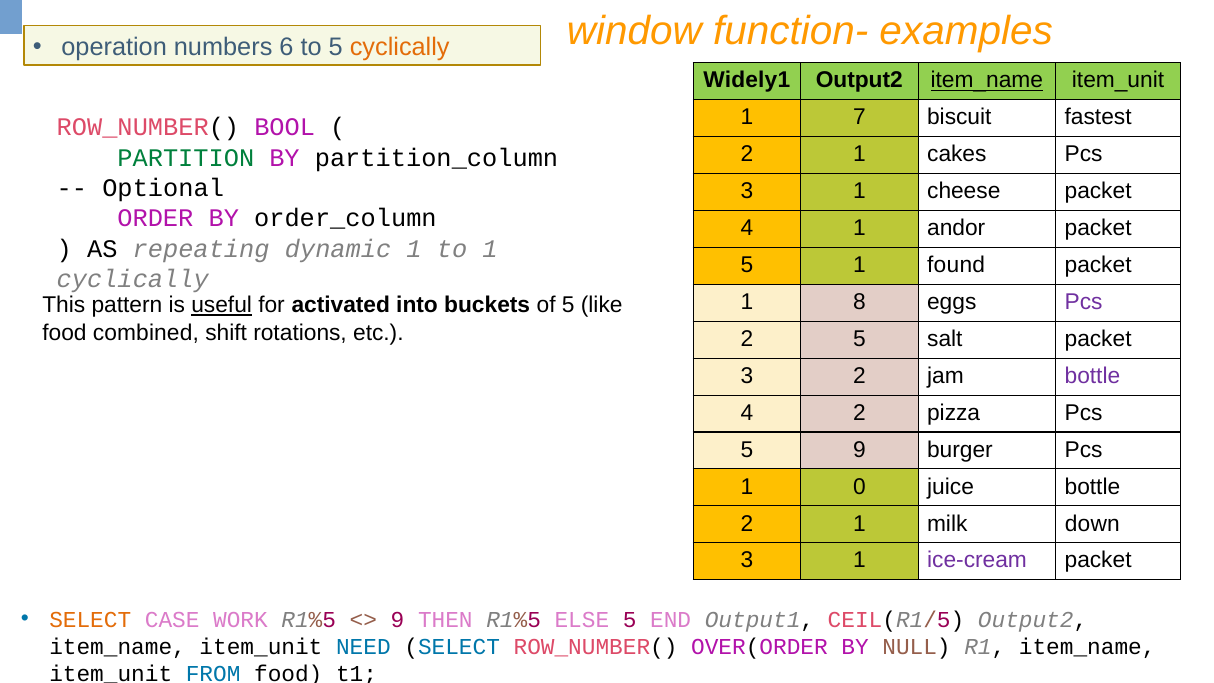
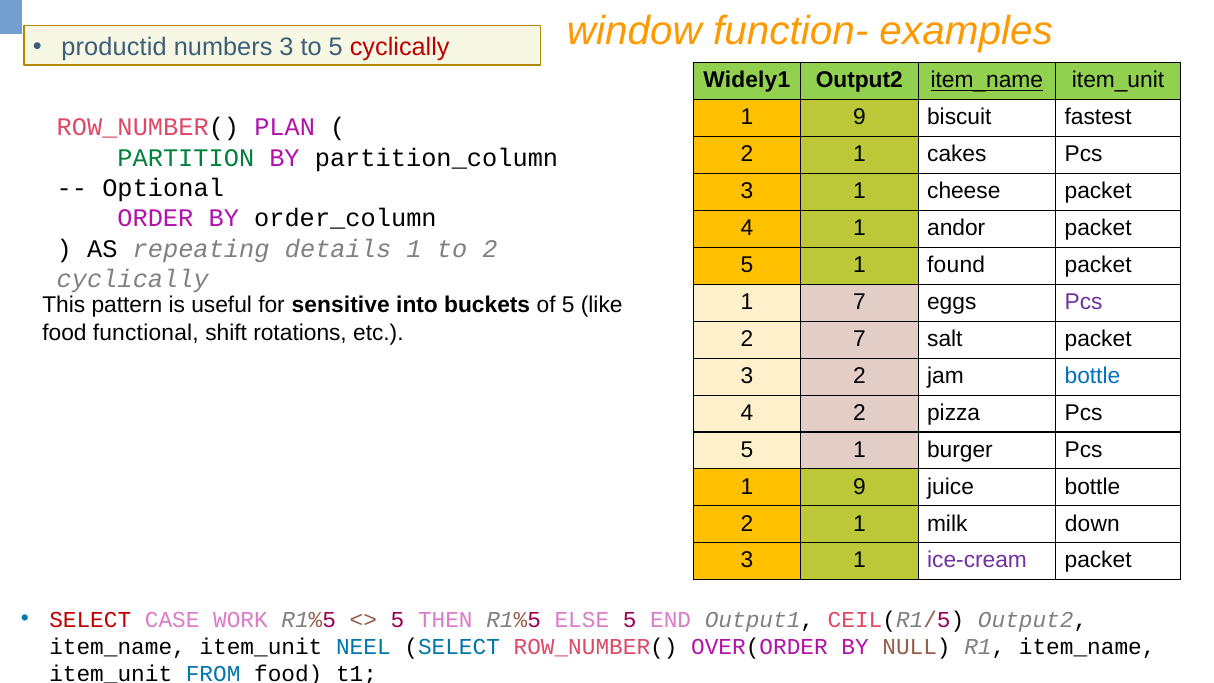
operation: operation -> productid (114, 47)
numbers 6: 6 -> 3 (286, 47)
cyclically colour: orange -> red (400, 47)
7: 7 -> 9 (859, 117)
BOOL: BOOL -> PLAN (285, 127)
dynamic: dynamic -> details (338, 249)
to 1: 1 -> 2 (490, 249)
1 8: 8 -> 7 (859, 302)
useful underline: present -> none (222, 305)
activated: activated -> sensitive (341, 305)
combined: combined -> functional (146, 333)
2 5: 5 -> 7 (859, 339)
bottle colour: purple -> blue (1092, 376)
9: 9 -> 1 (859, 450)
0: 0 -> 9 (859, 487)
SELECT colour: orange -> red (90, 620)
9: 9 -> 5 (398, 620)
NEED: NEED -> NEEL (363, 647)
